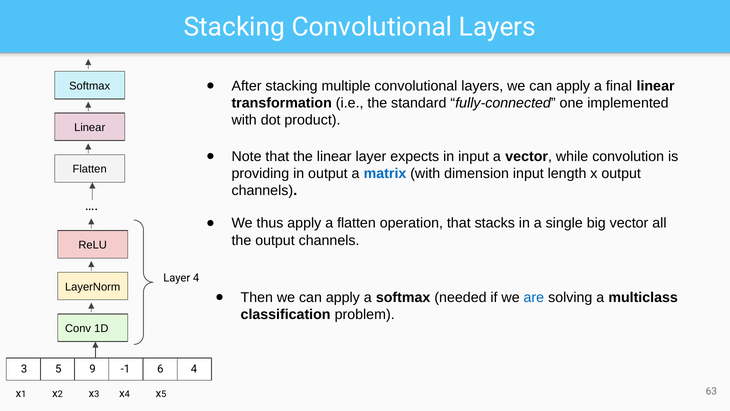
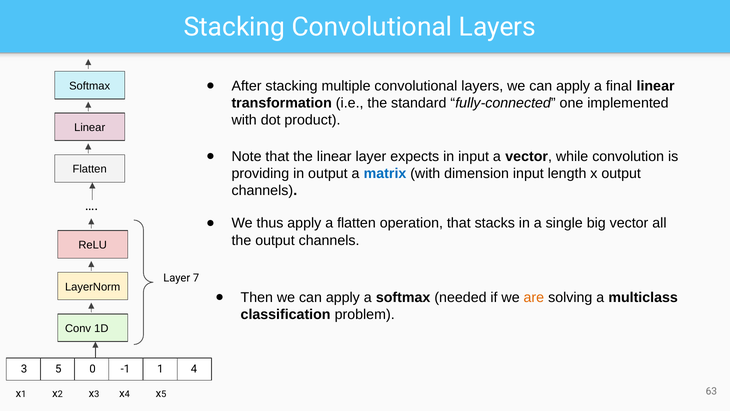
Layer 4: 4 -> 7 (196, 278)
are colour: blue -> orange (534, 297)
9: 9 -> 0 (93, 369)
6: 6 -> 1 (160, 369)
